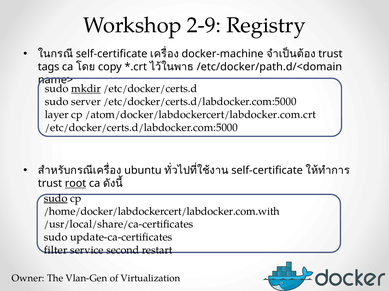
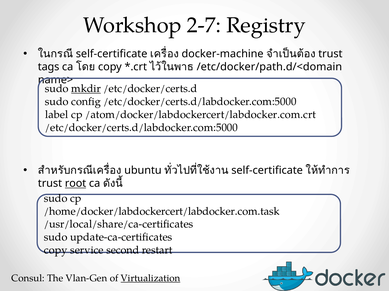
2-9: 2-9 -> 2-7 (204, 25)
server: server -> config (86, 102)
layer: layer -> label (57, 115)
sudo underline: present -> none (56, 199)
/home/docker/labdockercert/labdocker.com.with: /home/docker/labdockercert/labdocker.com.with -> /home/docker/labdockercert/labdocker.com.task (162, 212)
filter: filter -> copy (56, 251)
Owner: Owner -> Consul (28, 279)
Virtualization underline: none -> present (151, 279)
